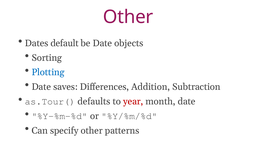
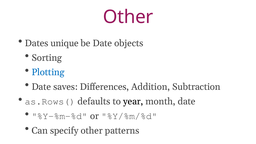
default: default -> unique (65, 43)
as.Tour(: as.Tour( -> as.Rows( (50, 101)
year colour: red -> black (133, 101)
